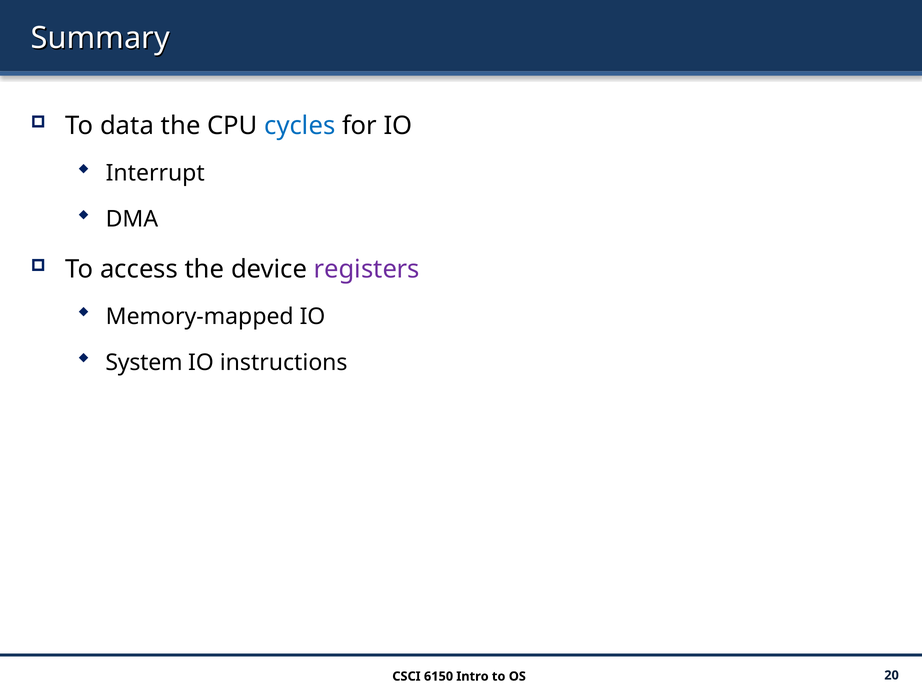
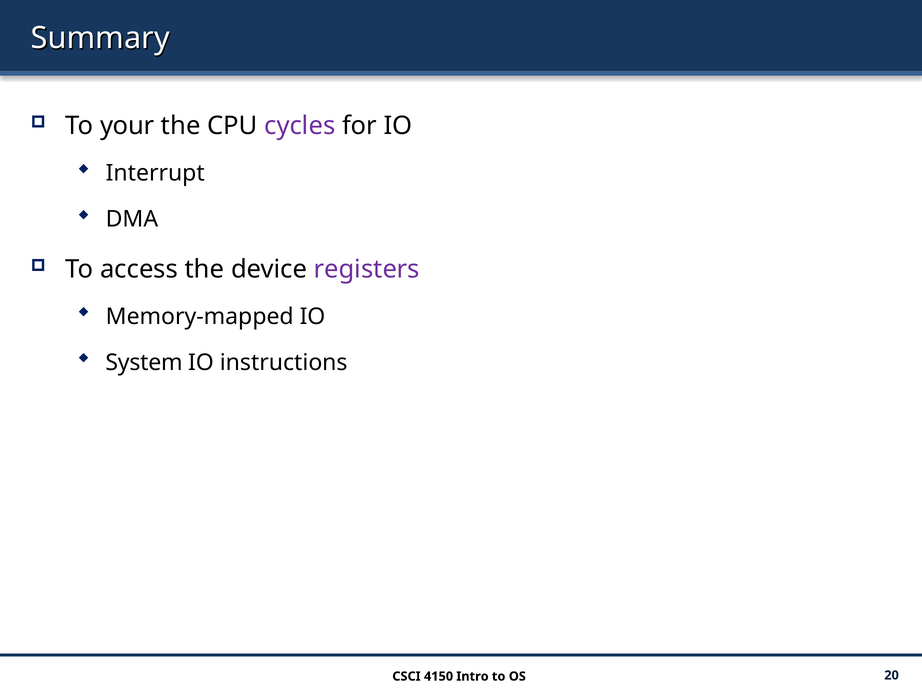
data: data -> your (127, 126)
cycles colour: blue -> purple (300, 126)
6150: 6150 -> 4150 (439, 677)
